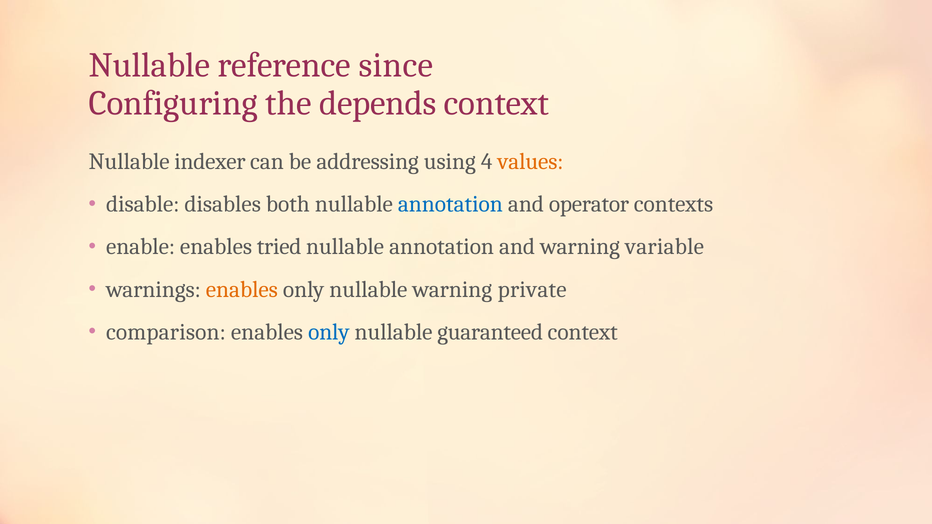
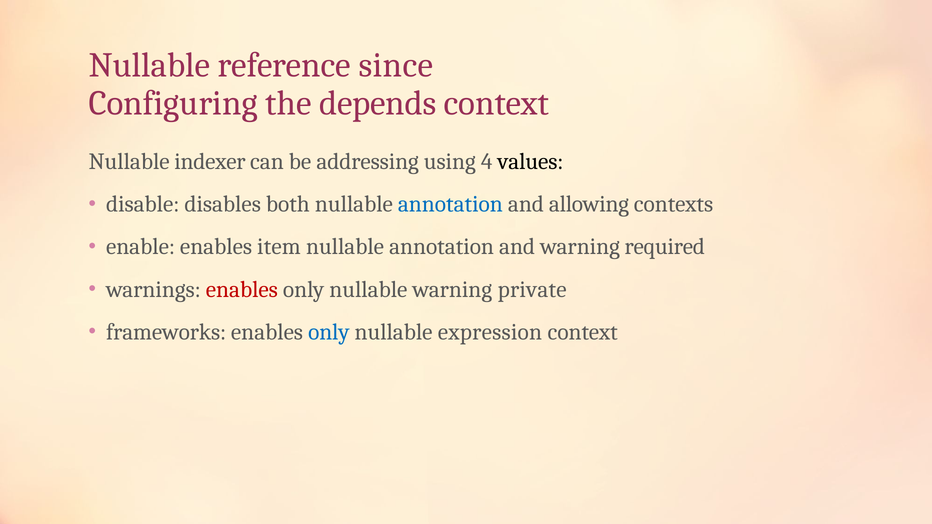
values colour: orange -> black (530, 162)
operator: operator -> allowing (589, 204)
tried: tried -> item (279, 247)
variable: variable -> required (665, 247)
enables colour: orange -> red (242, 289)
comparison: comparison -> frameworks (166, 332)
guaranteed: guaranteed -> expression (490, 332)
